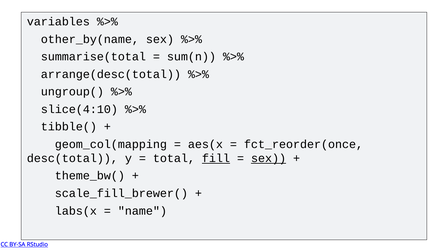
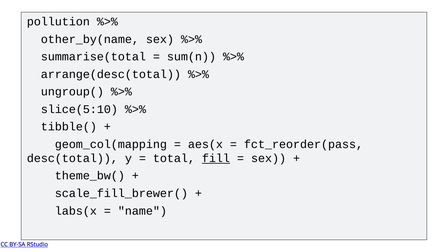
variables: variables -> pollution (58, 22)
slice(4:10: slice(4:10 -> slice(5:10 (79, 109)
fct_reorder(once: fct_reorder(once -> fct_reorder(pass (304, 144)
sex underline: present -> none (269, 158)
